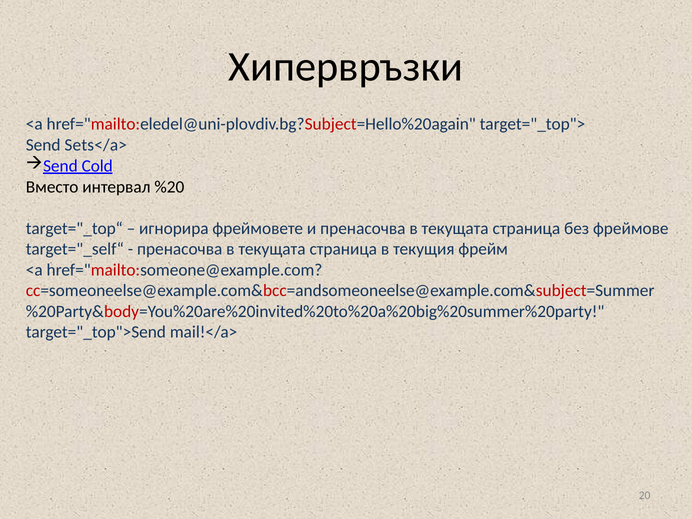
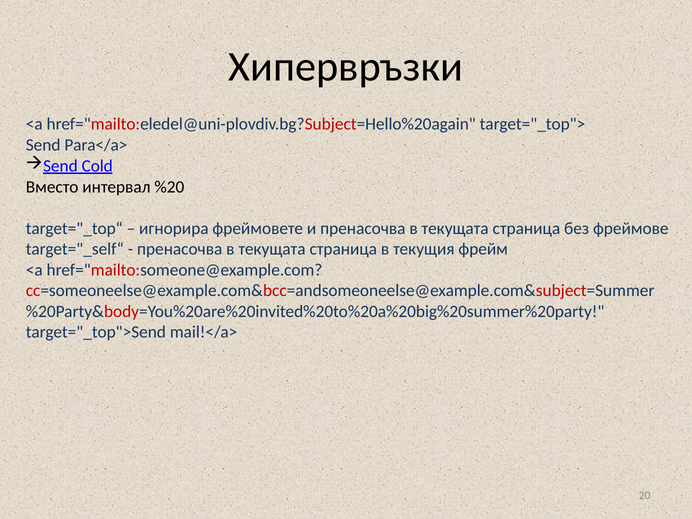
Sets</a>: Sets</a> -> Para</a> (96, 145)
